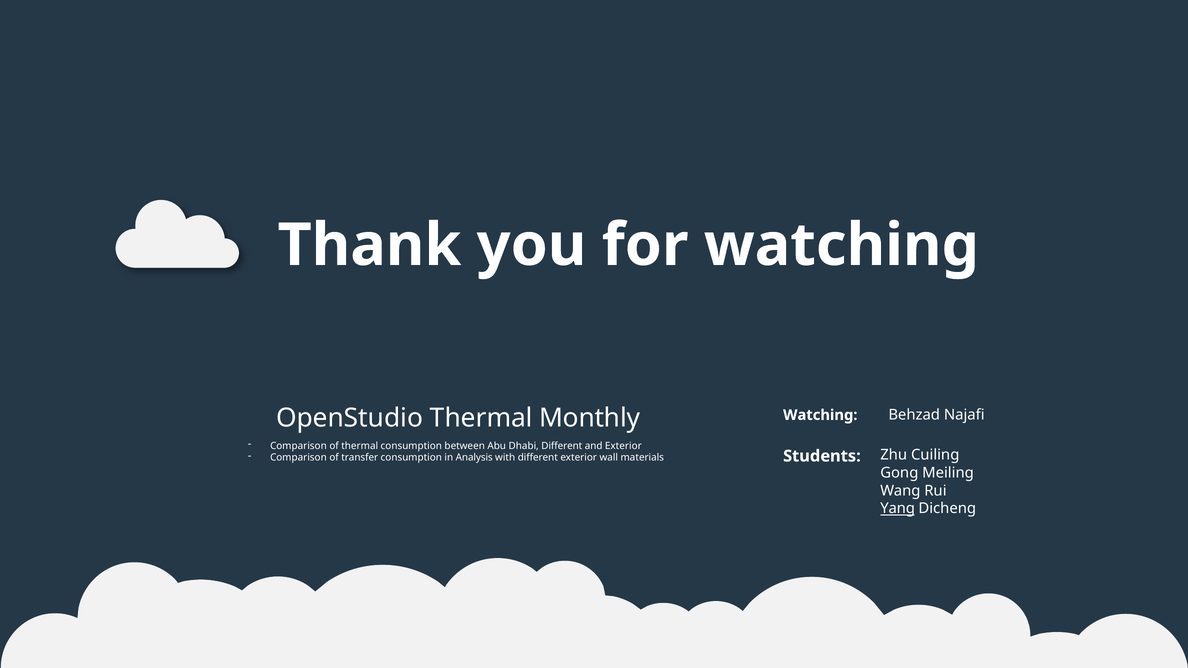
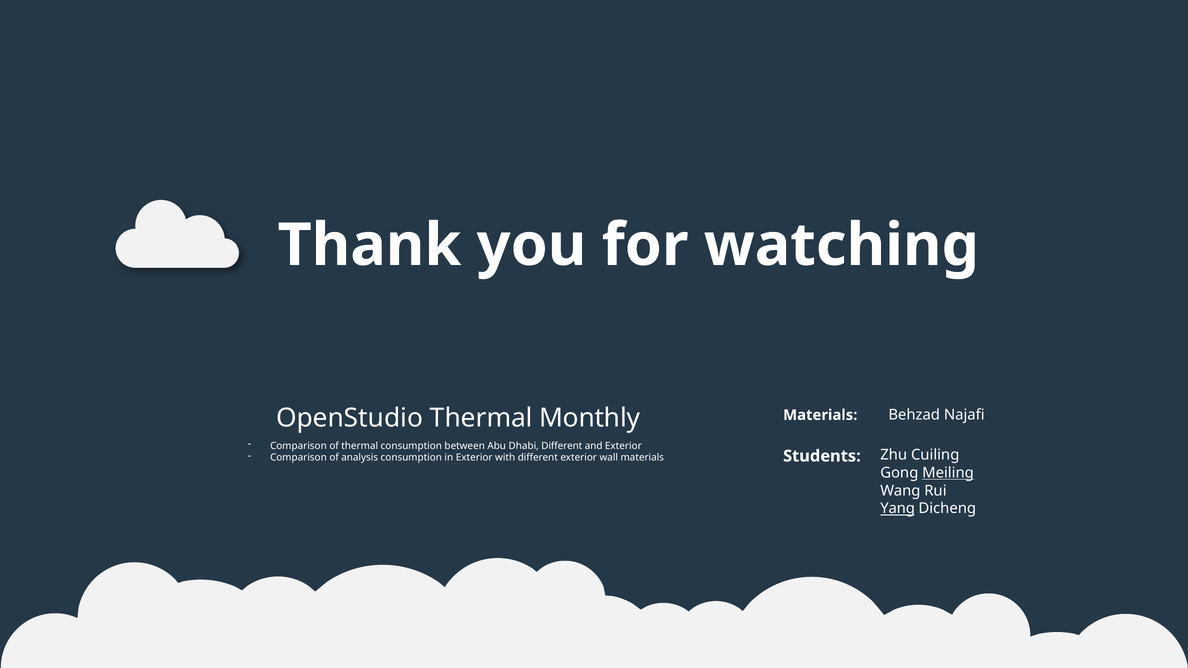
Watching: Watching -> Materials (820, 415)
transfer: transfer -> analysis (360, 458)
in Analysis: Analysis -> Exterior (474, 458)
Meiling underline: none -> present (948, 473)
